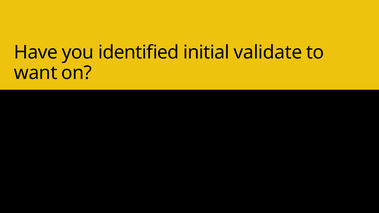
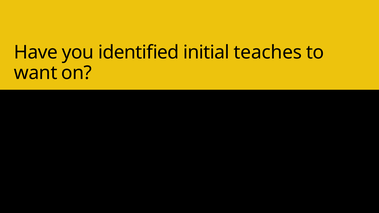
validate: validate -> teaches (268, 53)
